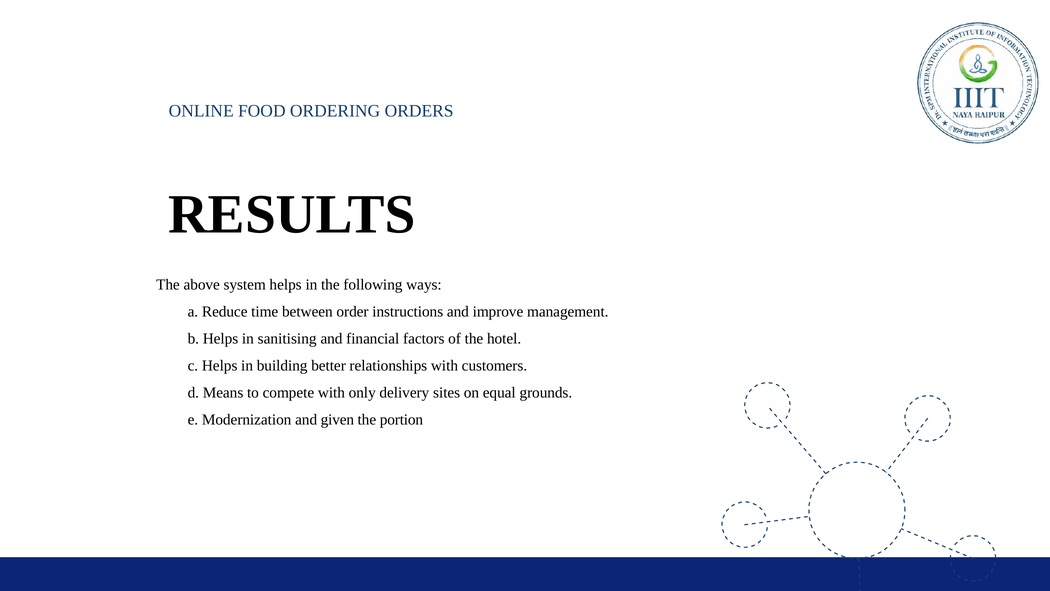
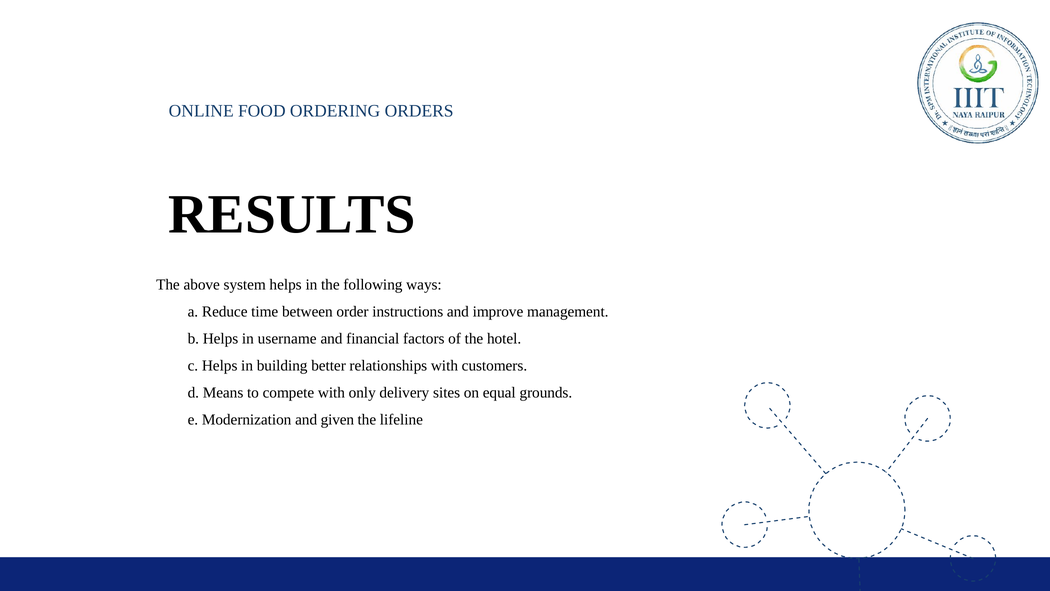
sanitising: sanitising -> username (287, 339)
portion: portion -> lifeline (401, 420)
